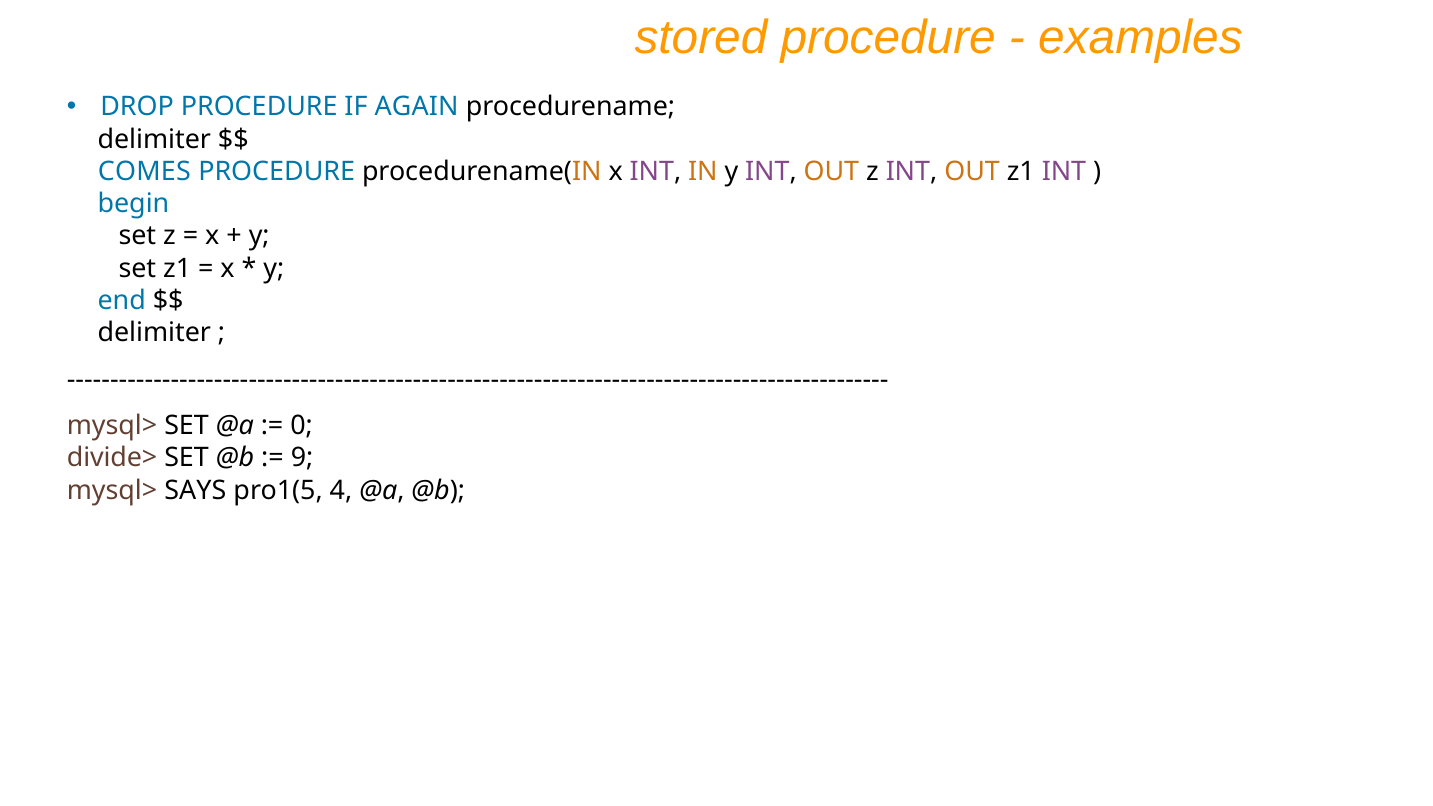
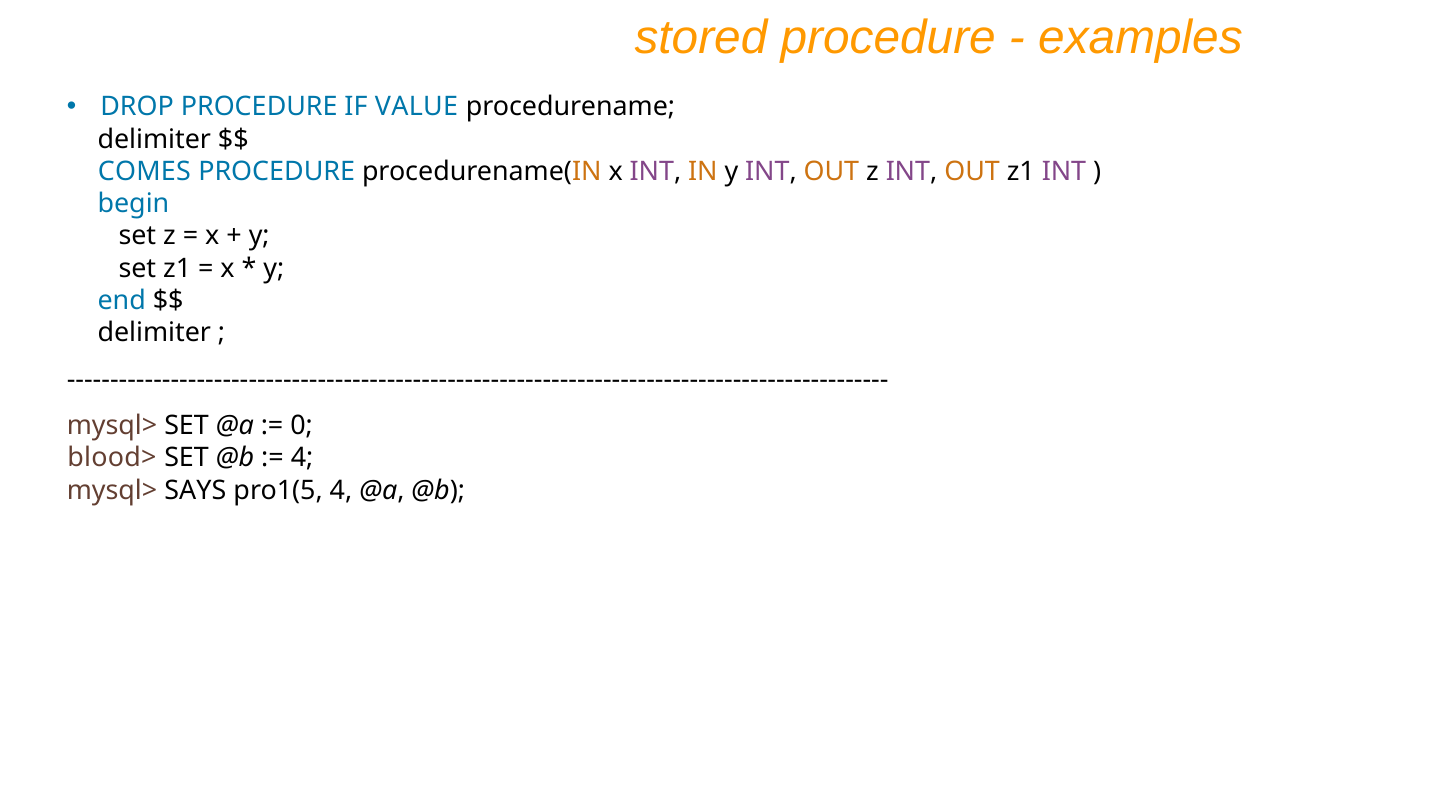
AGAIN: AGAIN -> VALUE (416, 107)
divide>: divide> -> blood> (112, 458)
9: 9 -> 4 (302, 458)
